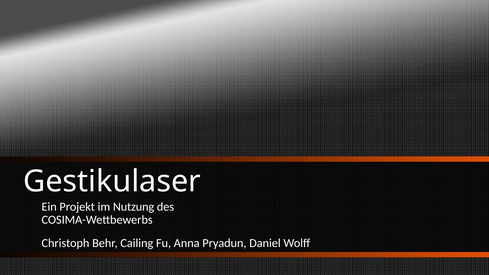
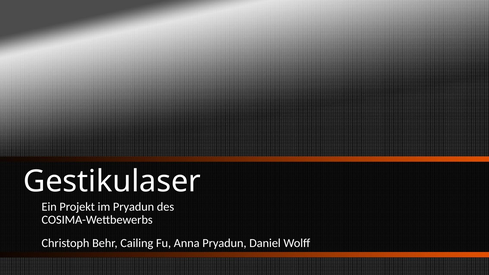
im Nutzung: Nutzung -> Pryadun (134, 207)
